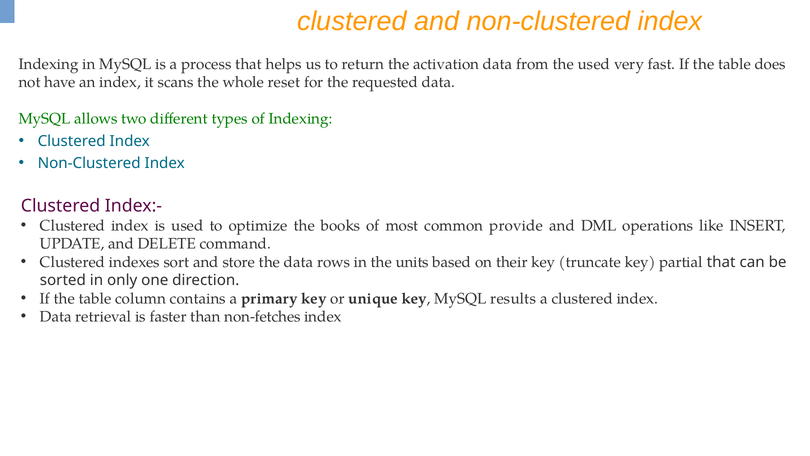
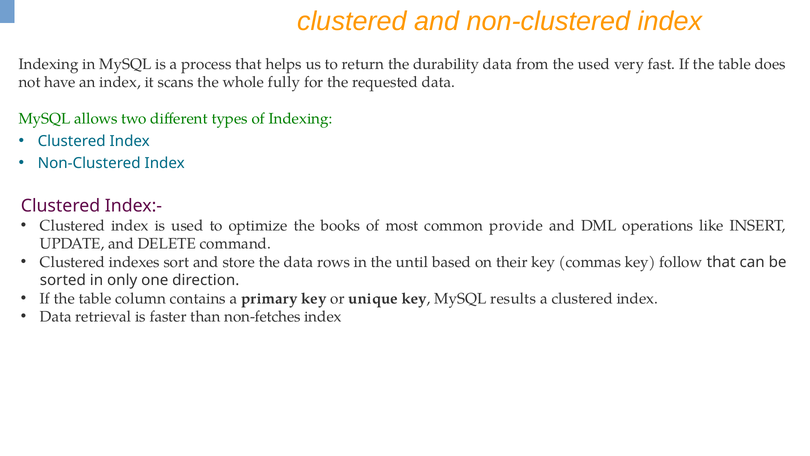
activation: activation -> durability (446, 64)
reset: reset -> fully (284, 82)
units: units -> until (412, 262)
truncate: truncate -> commas (590, 262)
partial: partial -> follow (681, 262)
